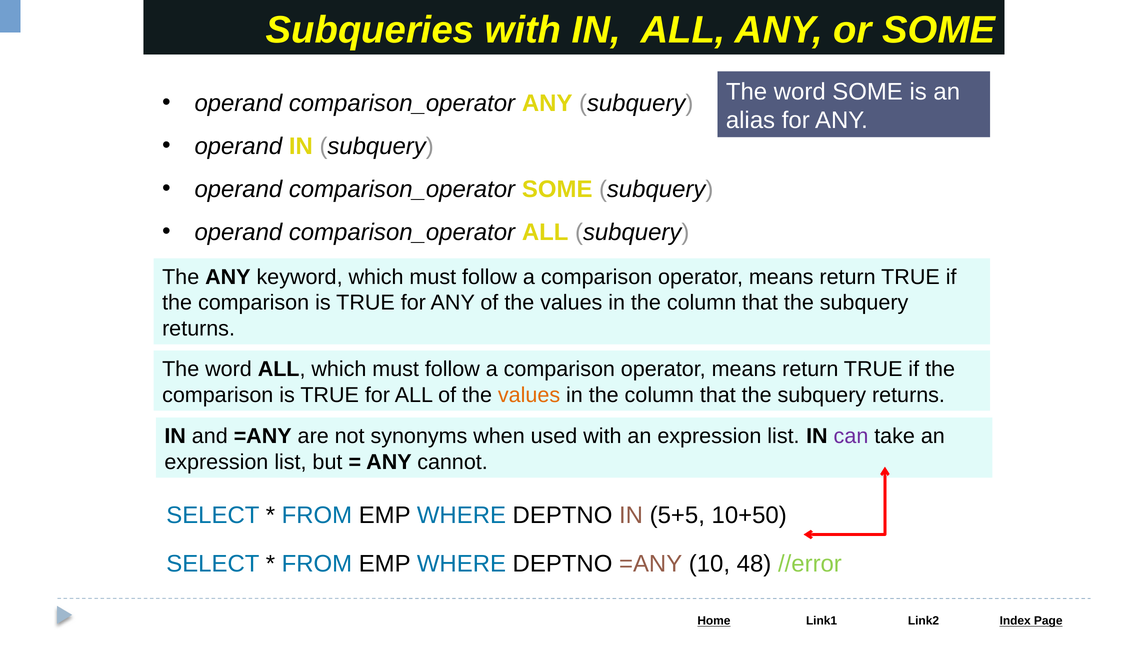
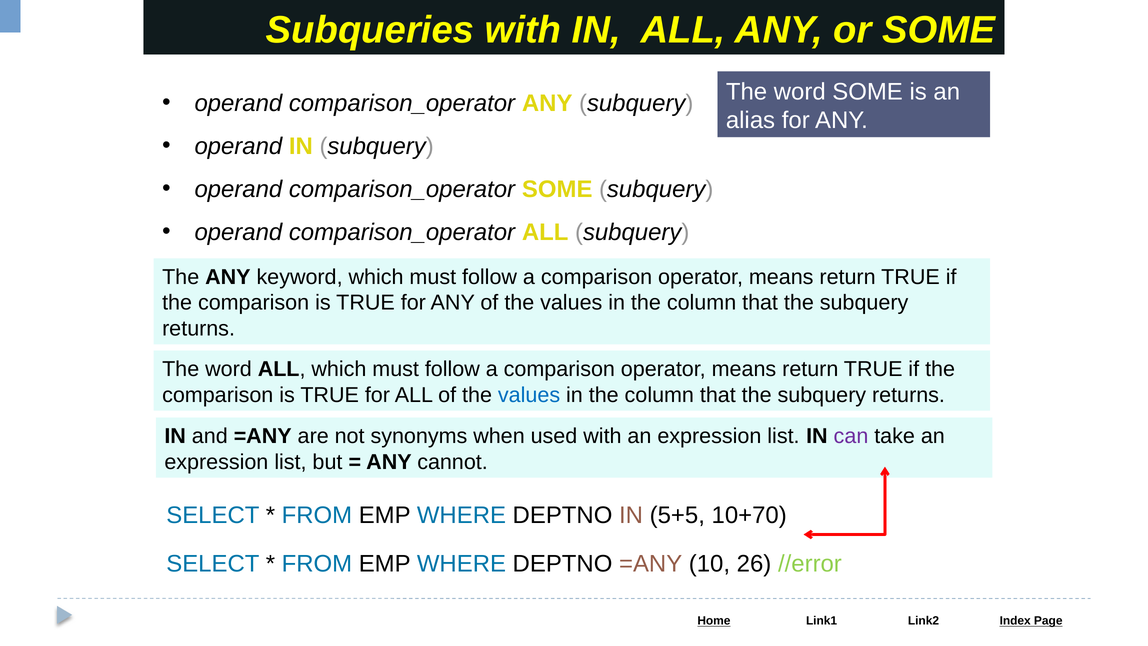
values colour: orange -> blue (529, 395)
10+50: 10+50 -> 10+70 (749, 515)
48: 48 -> 26 (754, 564)
